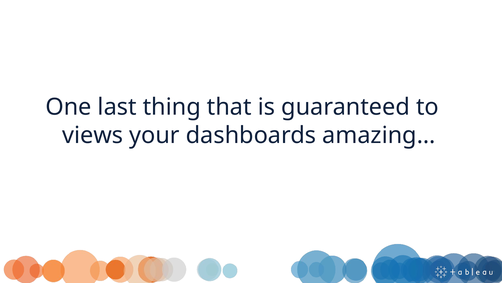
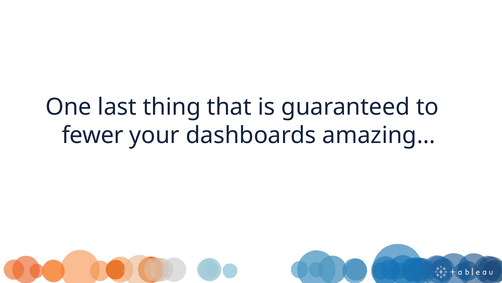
views: views -> fewer (93, 135)
